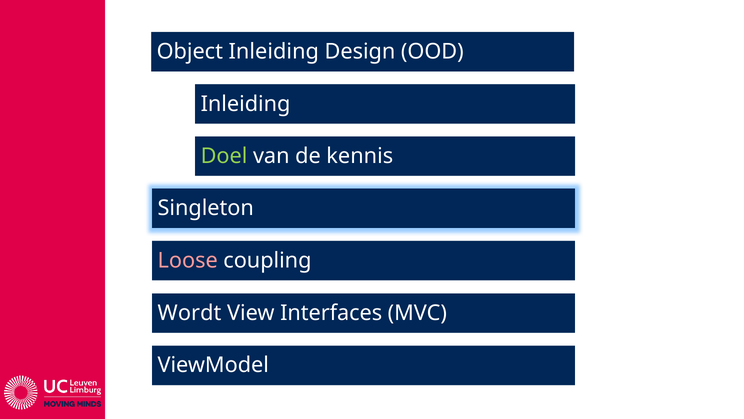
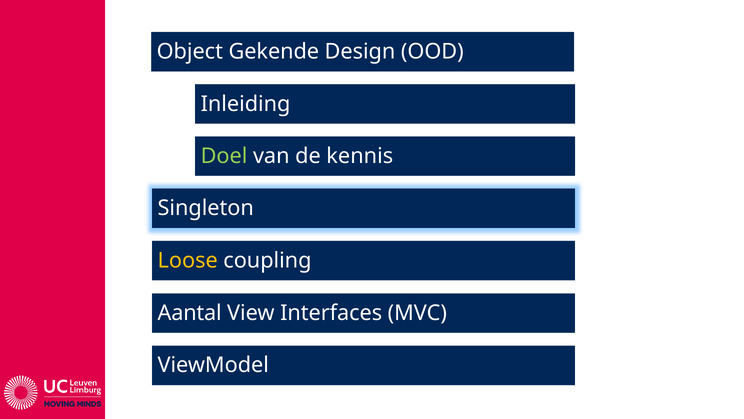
Object Inleiding: Inleiding -> Gekende (274, 51)
Loose colour: pink -> yellow (188, 260)
Wordt: Wordt -> Aantal (190, 313)
